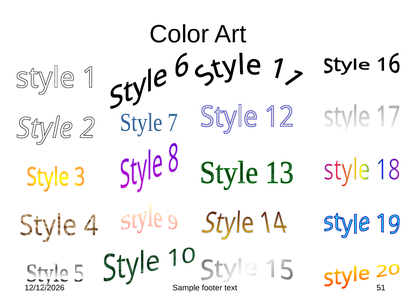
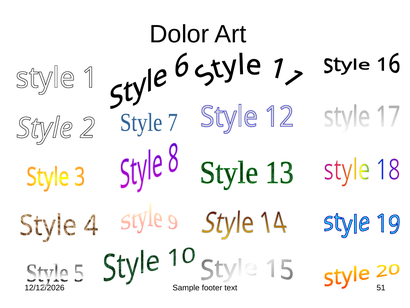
Color: Color -> Dolor (179, 34)
